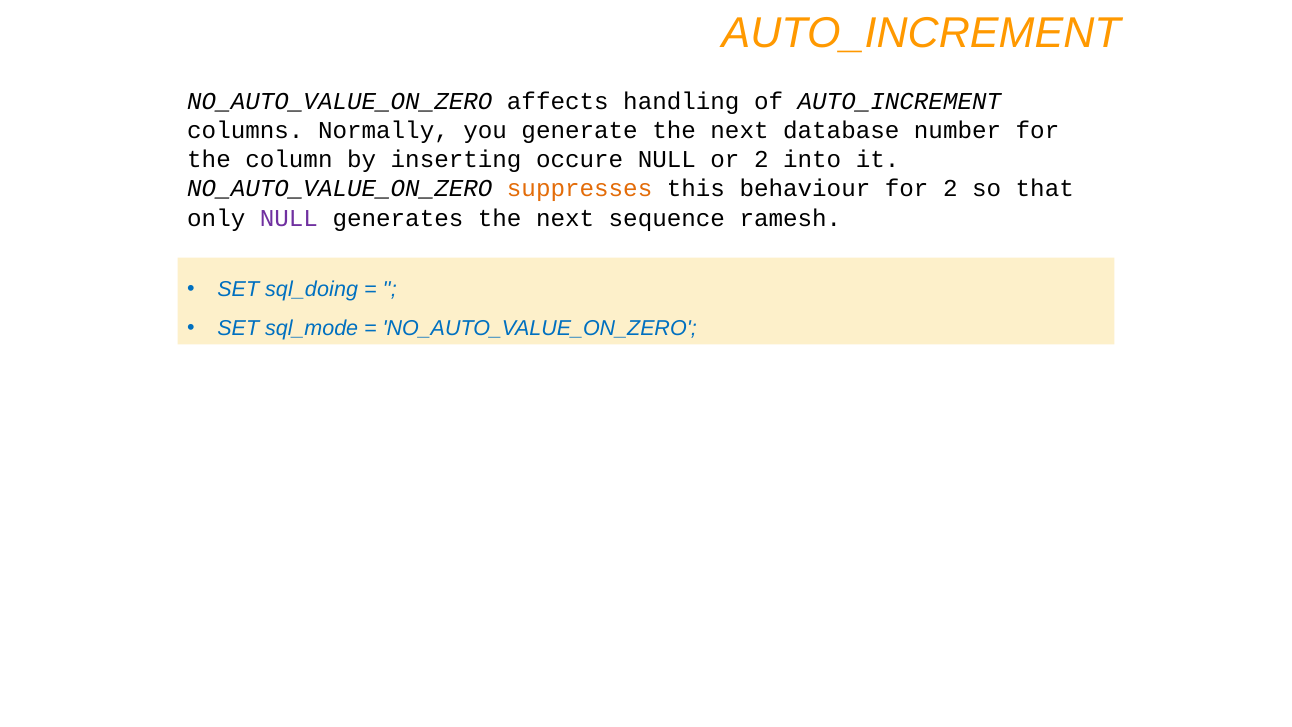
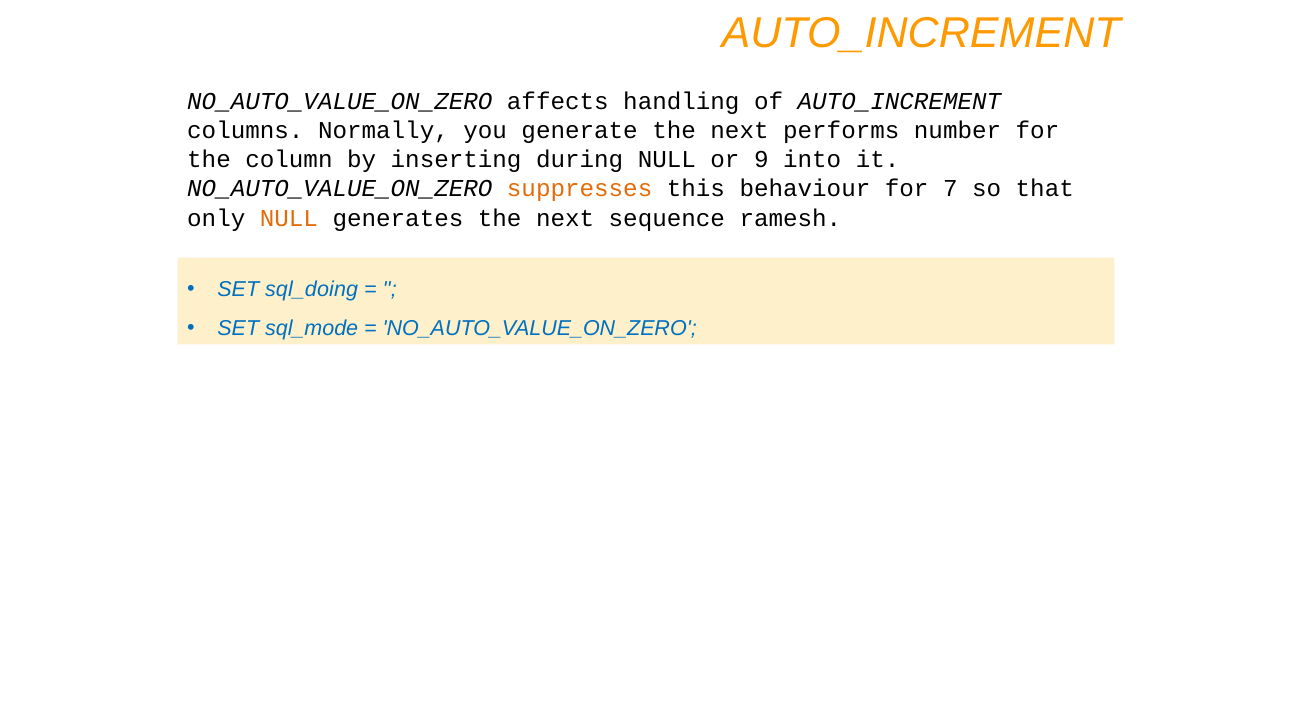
database: database -> performs (841, 131)
occure: occure -> during (580, 160)
or 2: 2 -> 9 (761, 160)
for 2: 2 -> 7 (950, 189)
NULL colour: purple -> orange (289, 218)
